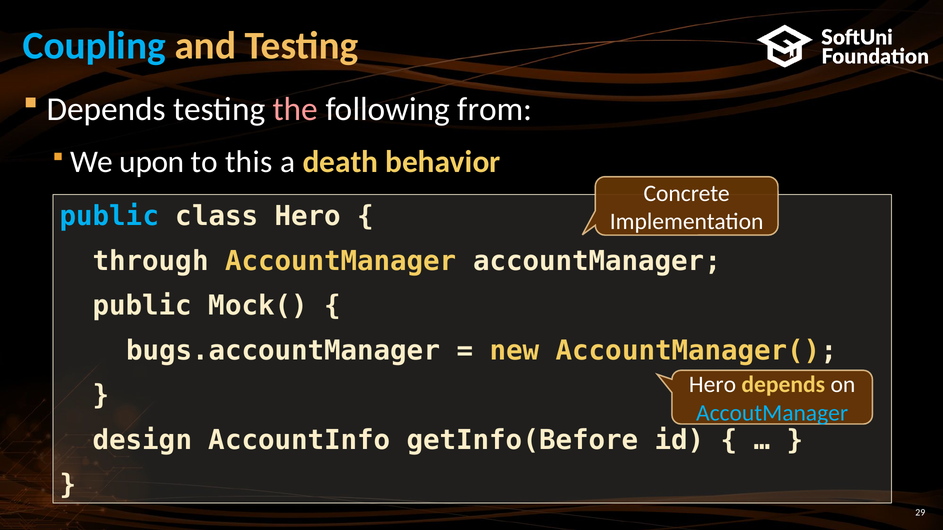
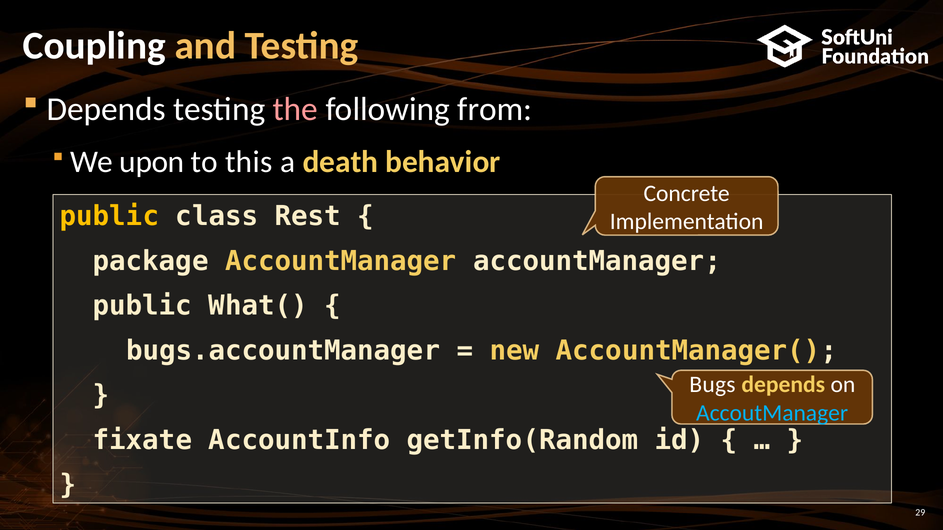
Coupling colour: light blue -> white (94, 46)
public colour: light blue -> yellow (109, 216)
class Hero: Hero -> Rest (308, 216)
through: through -> package (151, 261)
Mock(: Mock( -> What( (258, 306)
Hero: Hero -> Bugs (712, 385)
design: design -> fixate (142, 441)
getInfo(Before: getInfo(Before -> getInfo(Random (523, 441)
